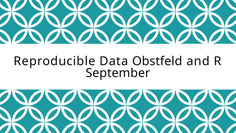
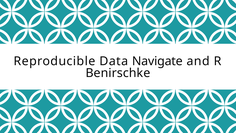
Obstfeld: Obstfeld -> Navigate (157, 61)
September: September -> Benirschke (118, 73)
